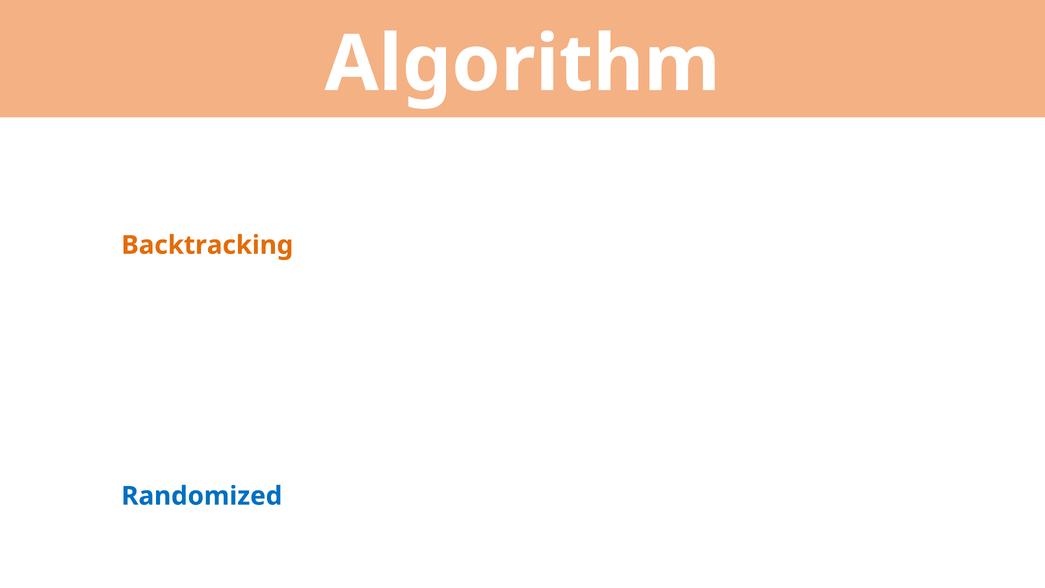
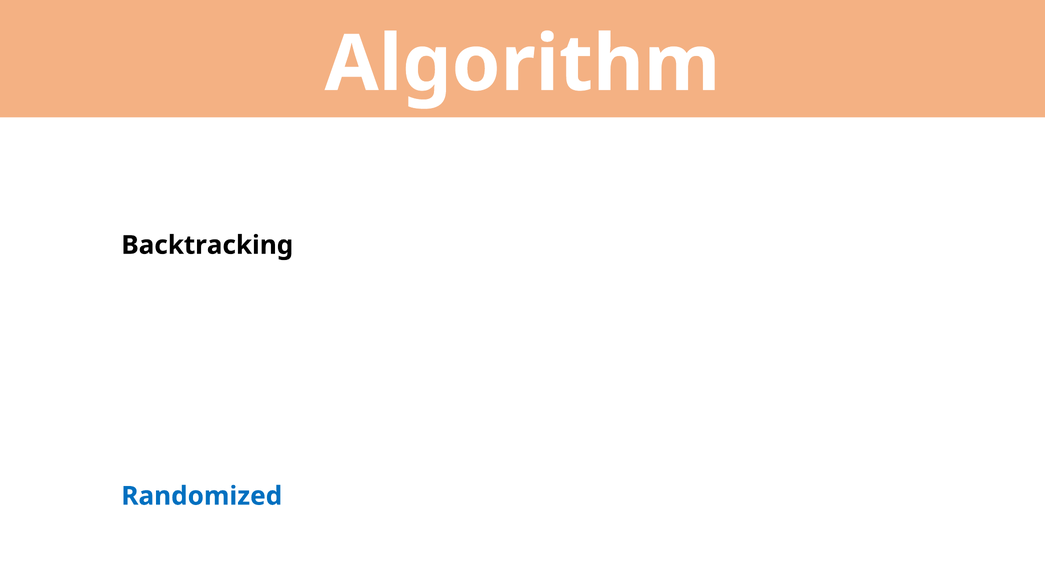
Backtracking colour: orange -> black (207, 245)
